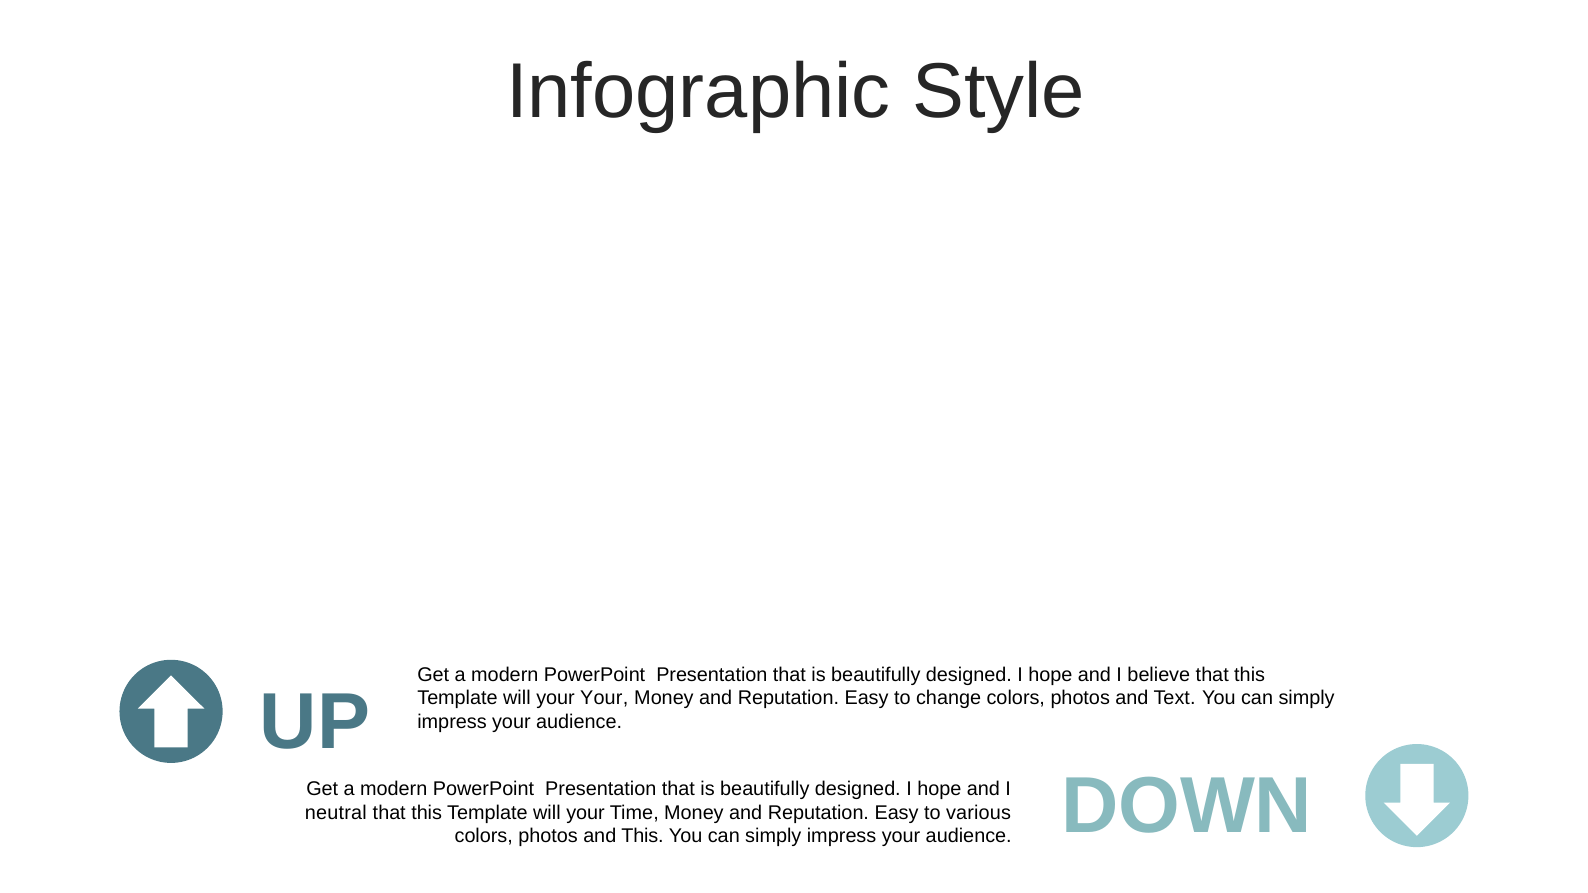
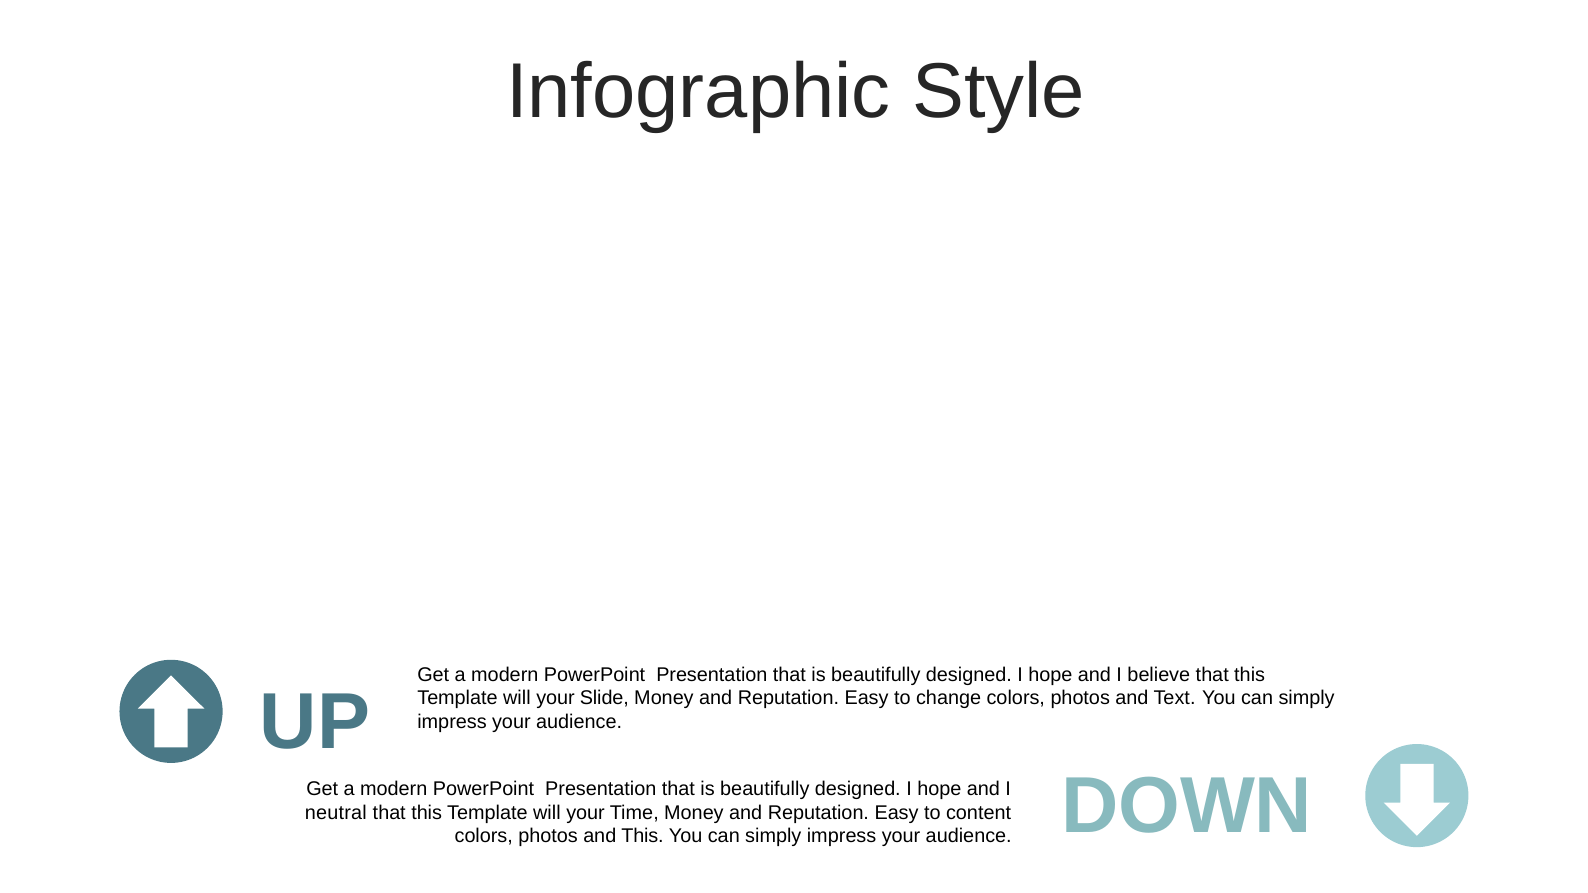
your Your: Your -> Slide (604, 699)
various: various -> content (979, 813)
